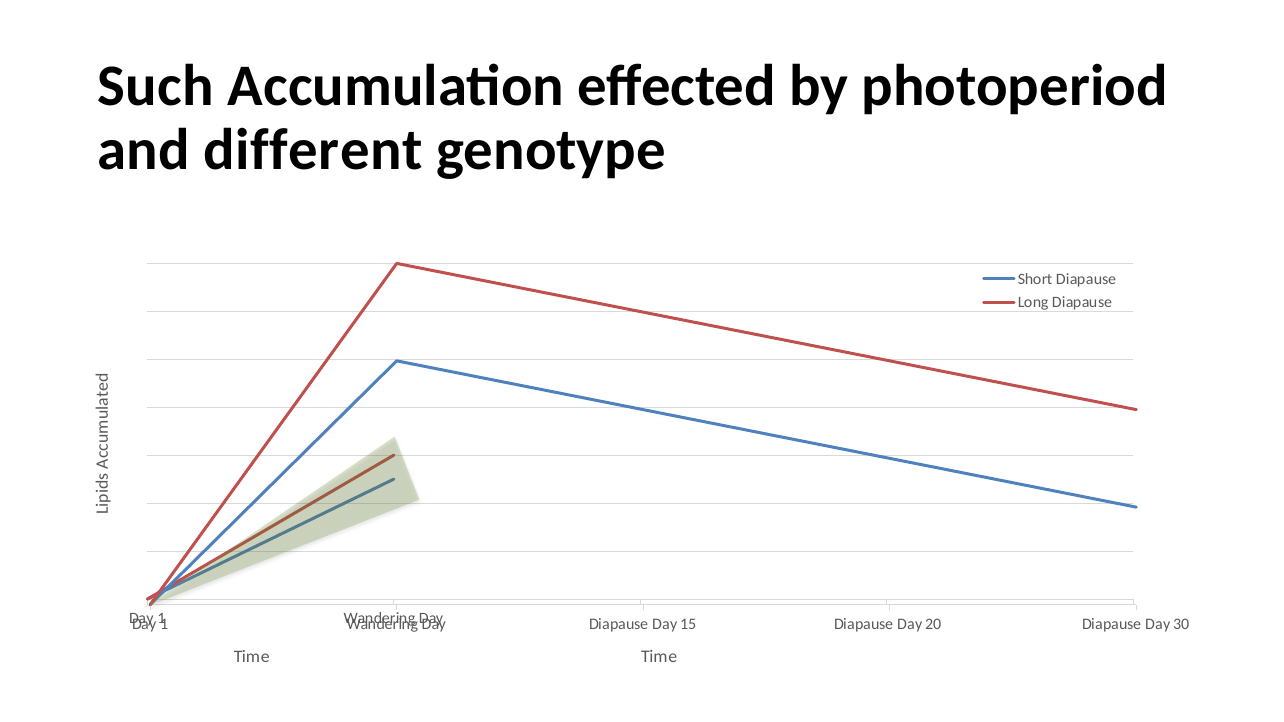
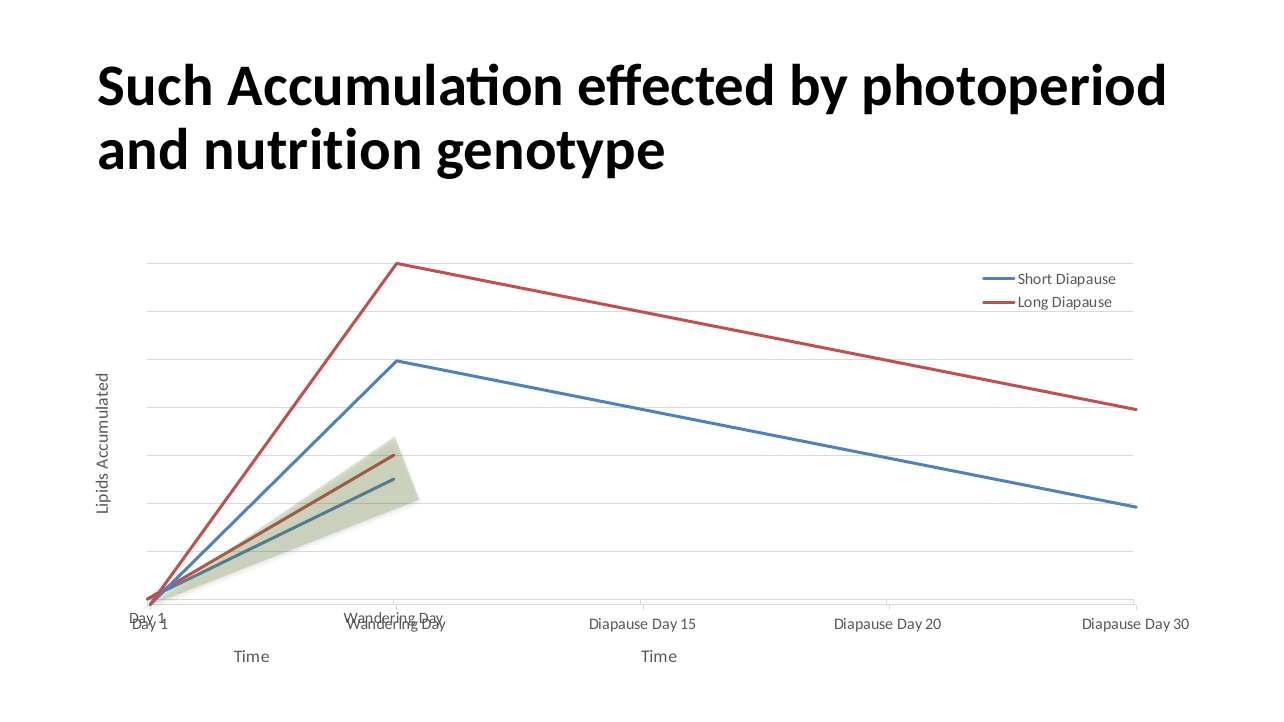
different: different -> nutrition (313, 150)
